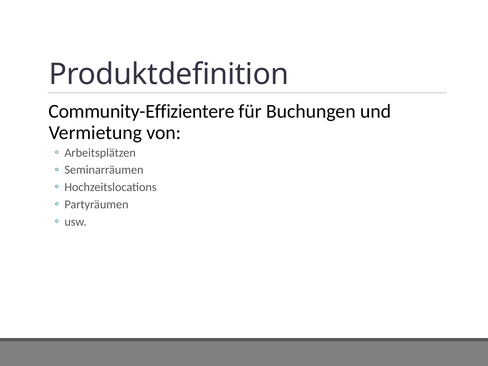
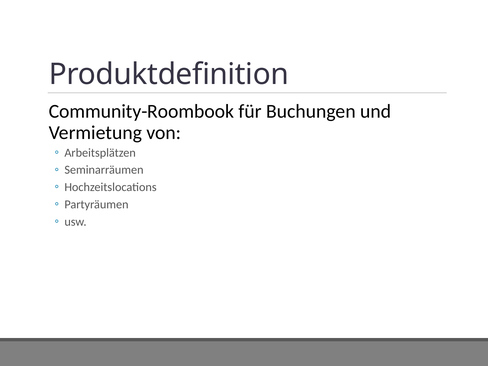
Community-Effizientere: Community-Effizientere -> Community-Roombook (141, 111)
